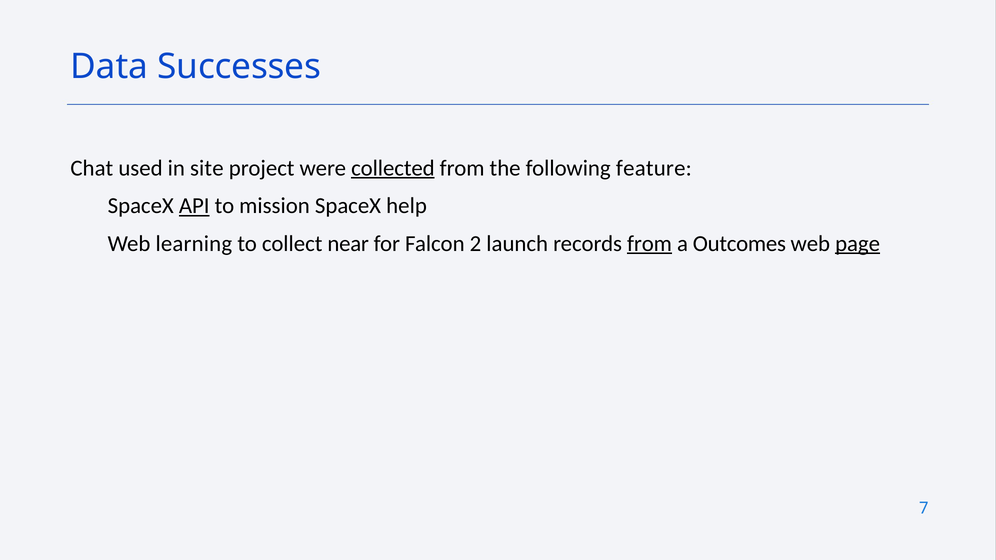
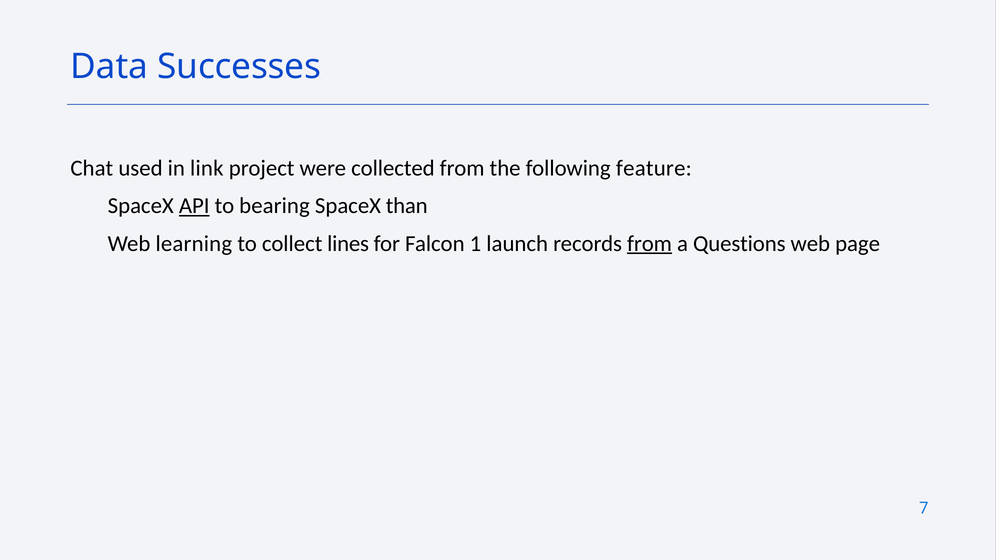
site: site -> link (207, 168)
collected underline: present -> none (393, 168)
mission: mission -> bearing (274, 206)
help: help -> than (407, 206)
near: near -> lines (348, 244)
2: 2 -> 1 (475, 244)
Outcomes: Outcomes -> Questions (739, 244)
page underline: present -> none (858, 244)
